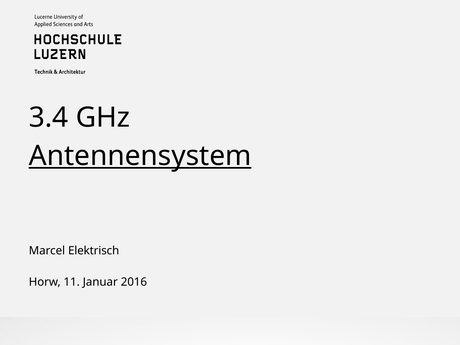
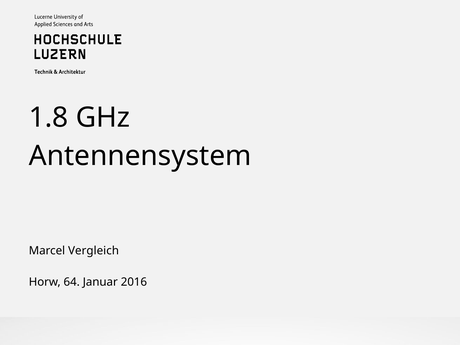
3.4: 3.4 -> 1.8 (49, 118)
Antennensystem underline: present -> none (140, 156)
Elektrisch: Elektrisch -> Vergleich (94, 251)
11: 11 -> 64 (72, 282)
